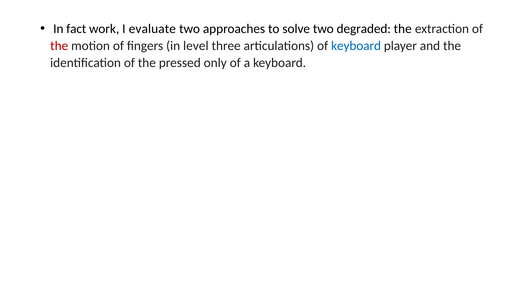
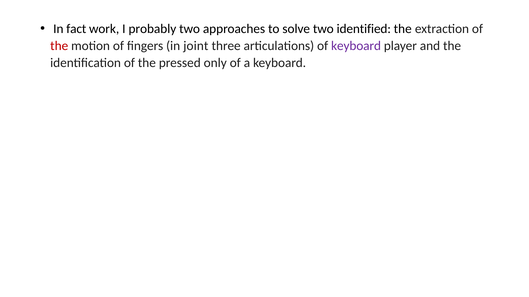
evaluate: evaluate -> probably (152, 29)
degraded: degraded -> identified (364, 29)
level: level -> joint (196, 46)
keyboard colour: blue -> purple (356, 46)
